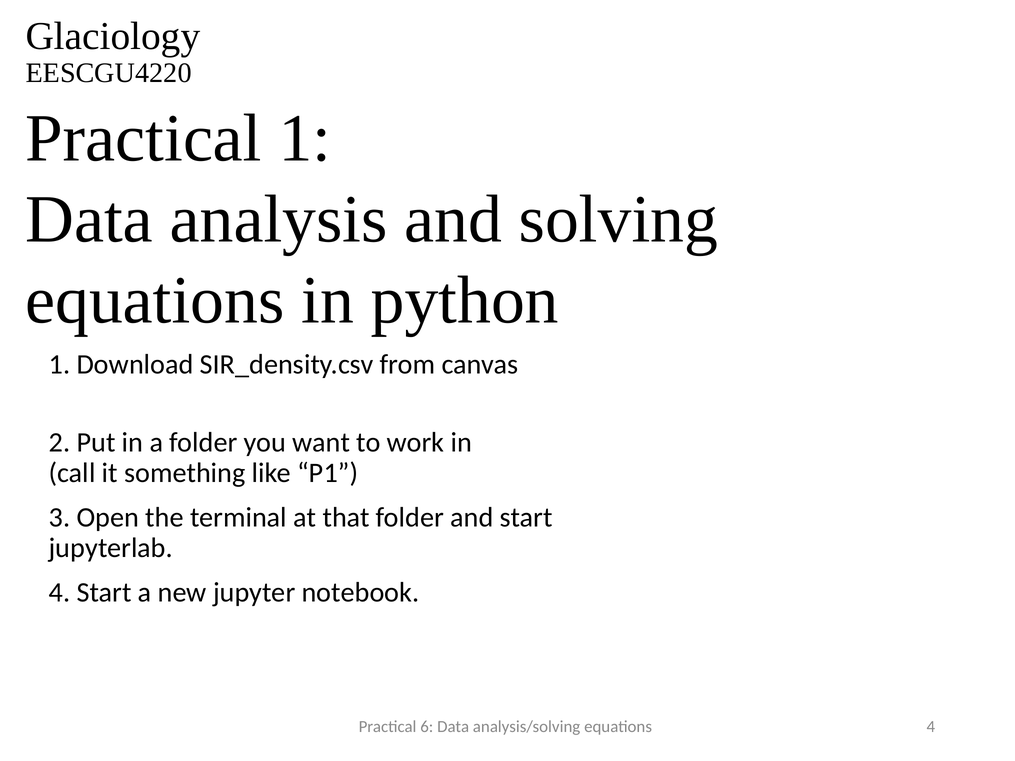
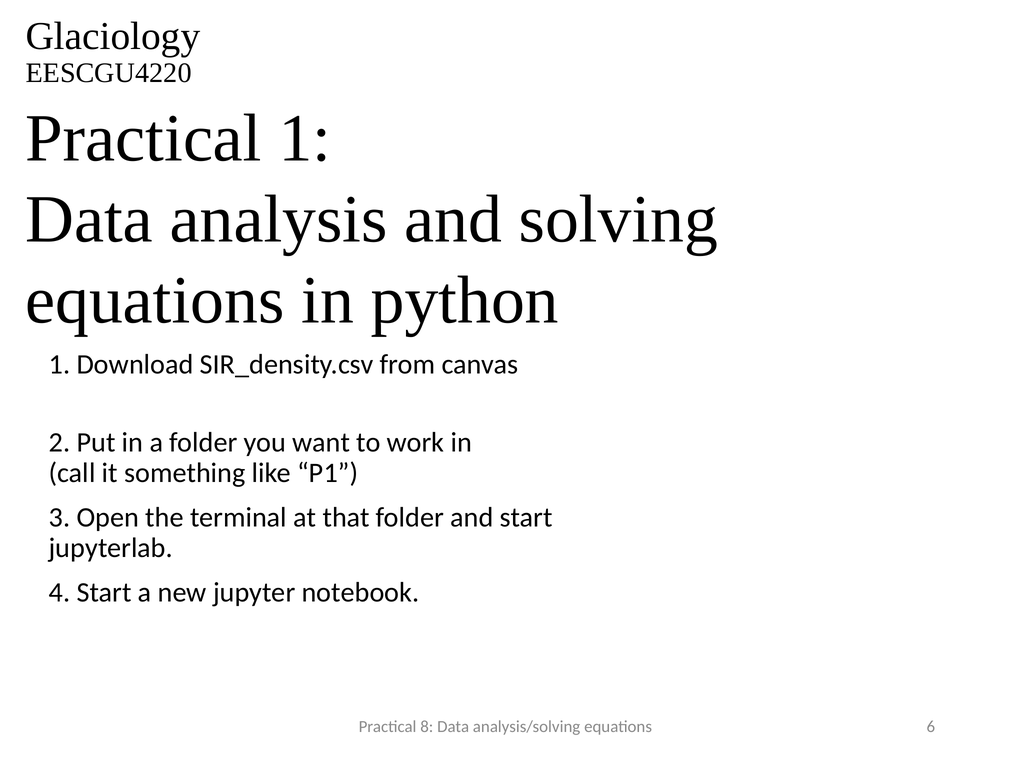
6: 6 -> 8 (427, 727)
equations 4: 4 -> 6 (931, 727)
